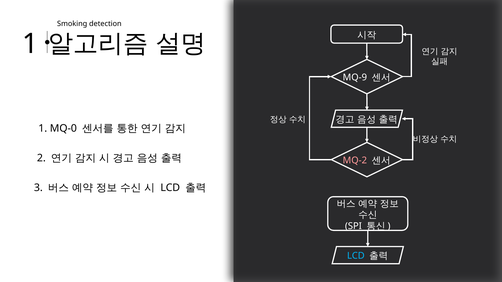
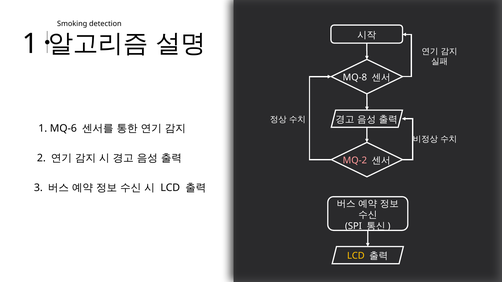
MQ-9: MQ-9 -> MQ-8 (355, 77)
MQ-0: MQ-0 -> MQ-6 (63, 129)
LCD colour: light blue -> yellow (356, 256)
